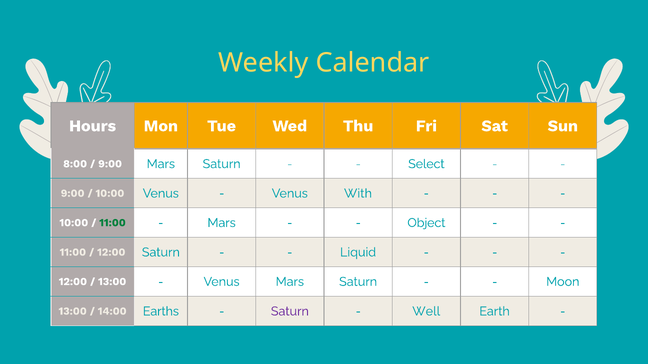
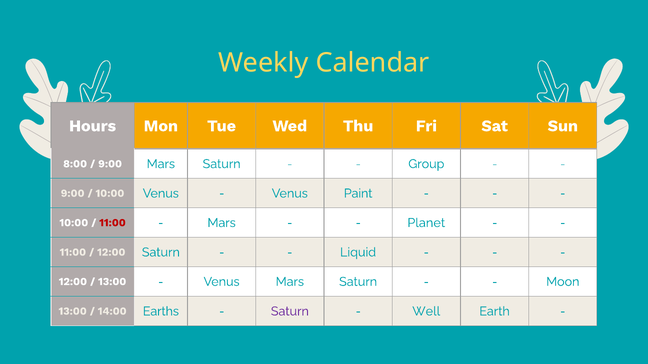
Select: Select -> Group (426, 164)
With: With -> Paint (358, 194)
11:00 colour: green -> red (113, 223)
Object: Object -> Planet (426, 223)
